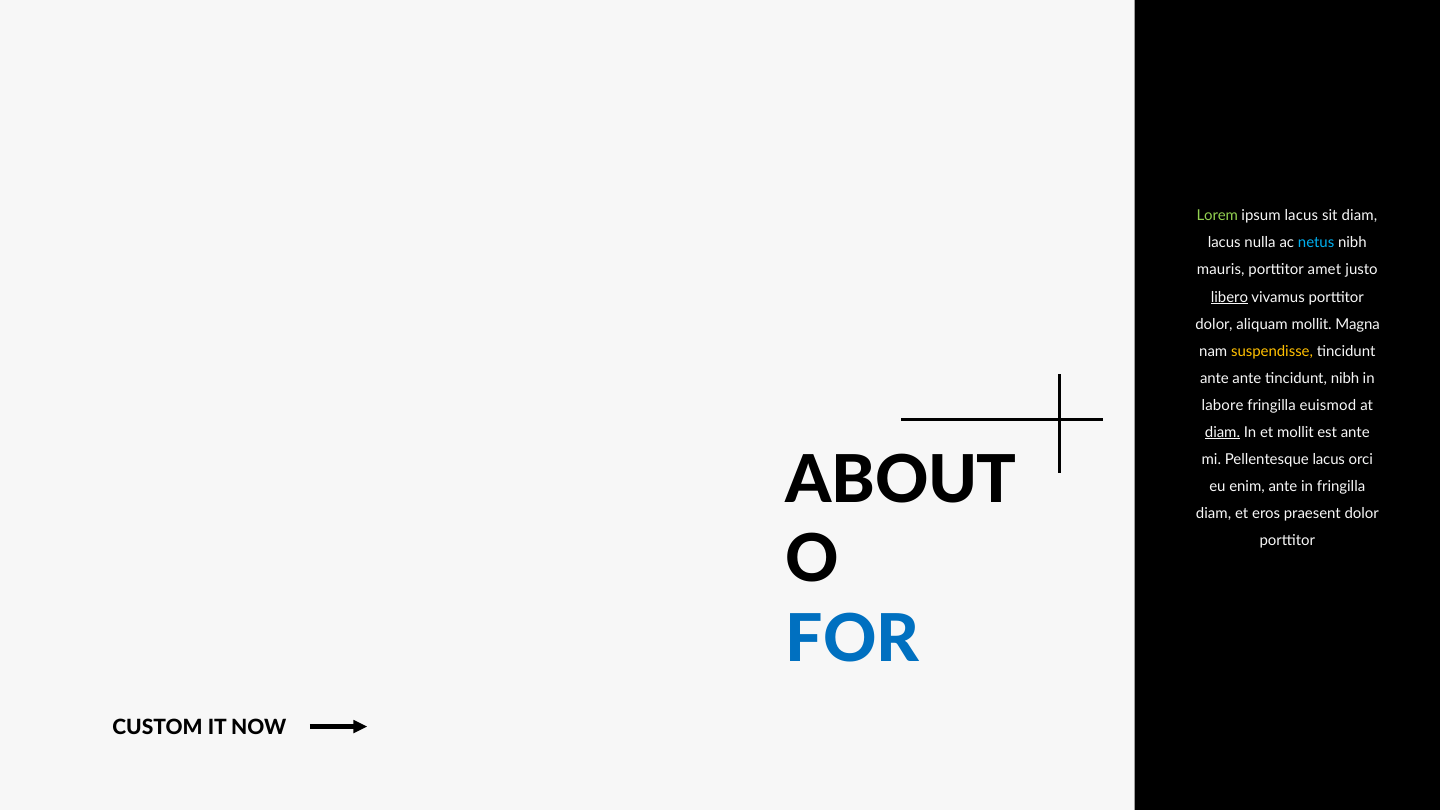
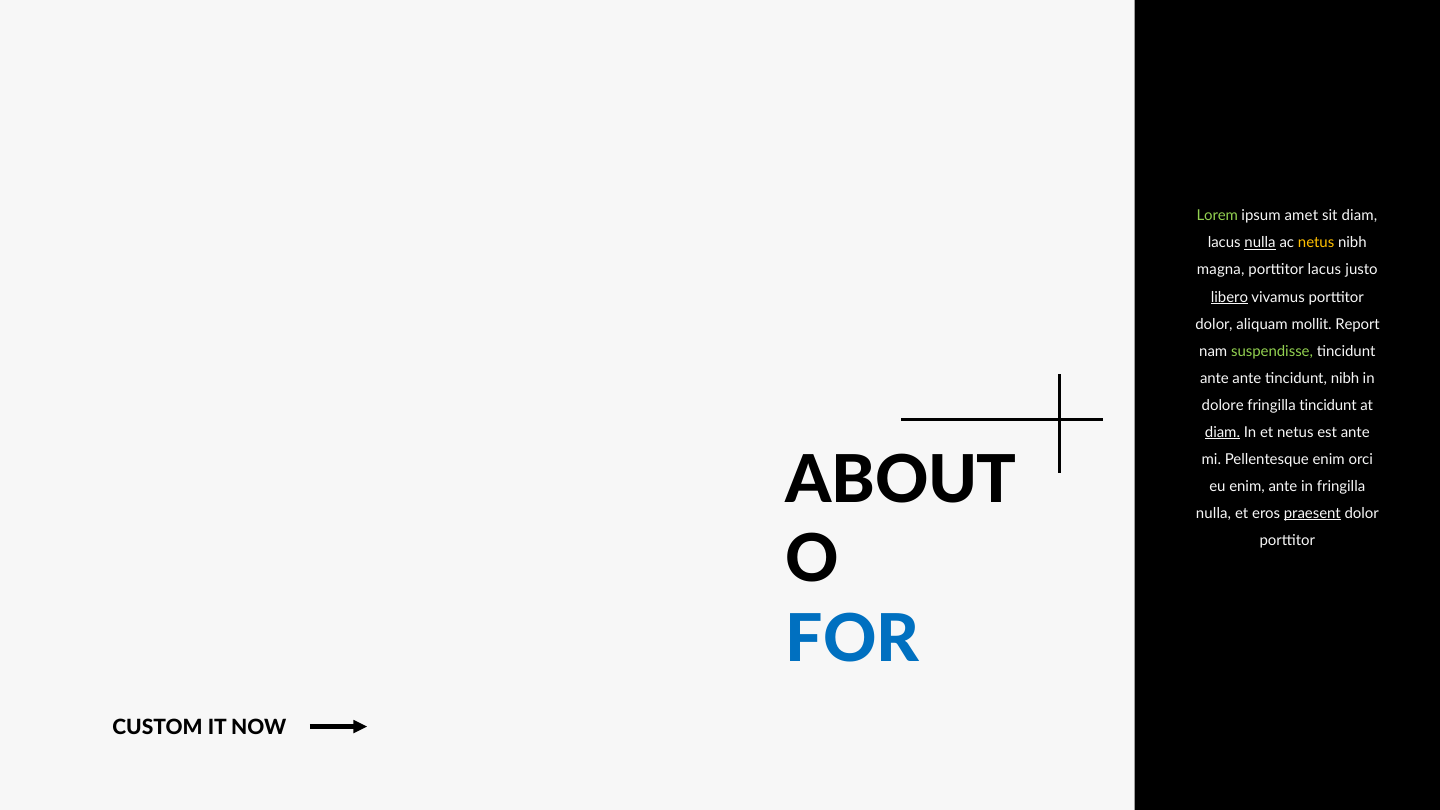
ipsum lacus: lacus -> amet (1301, 216)
nulla underline: none -> present (1260, 243)
netus colour: light blue -> yellow (1316, 243)
mauris: mauris -> magna (1221, 270)
porttitor amet: amet -> lacus (1324, 270)
Magna: Magna -> Report (1358, 324)
suspendisse colour: yellow -> light green (1272, 351)
labore: labore -> dolore (1223, 405)
fringilla euismod: euismod -> tincidunt (1328, 405)
et mollit: mollit -> netus (1295, 432)
Pellentesque lacus: lacus -> enim (1329, 459)
diam: diam -> nulla (1214, 513)
praesent underline: none -> present (1312, 513)
